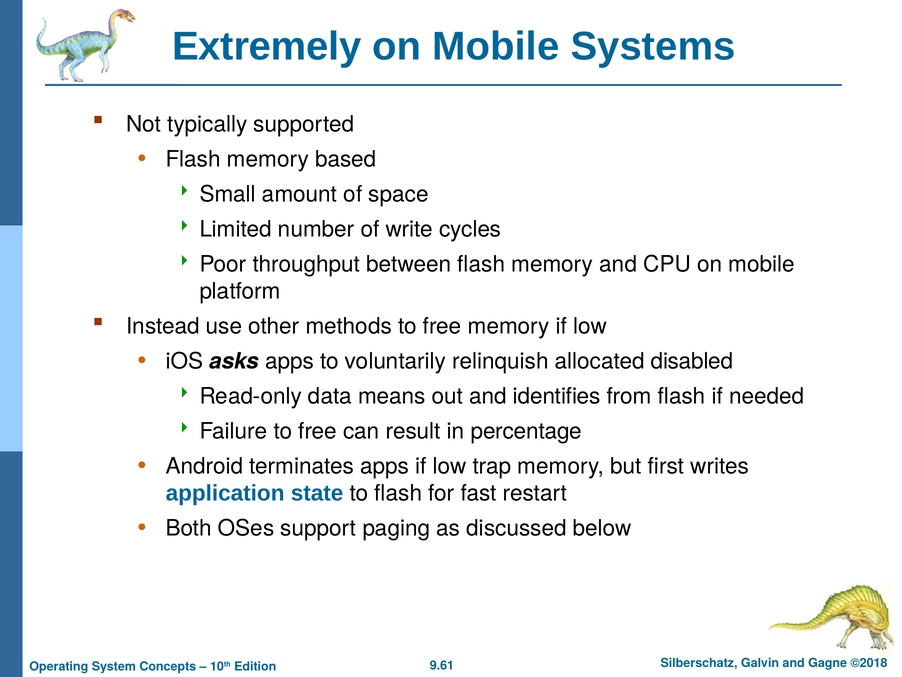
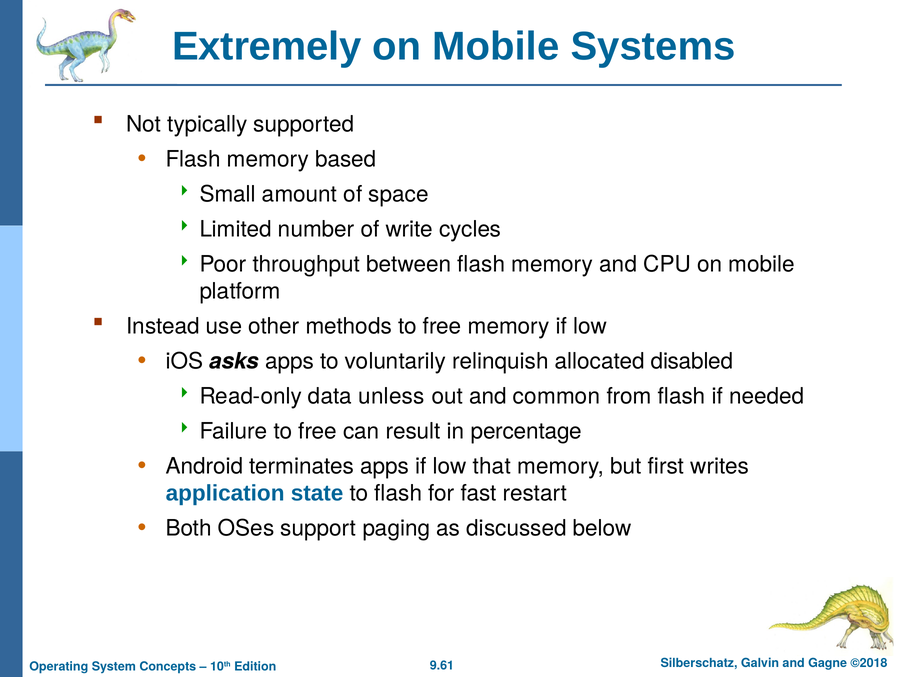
means: means -> unless (392, 396)
identifies: identifies -> common (557, 396)
trap: trap -> that (492, 466)
